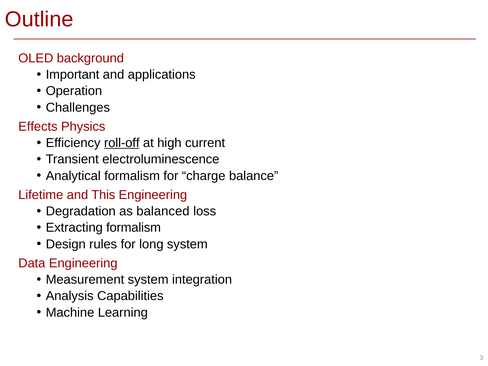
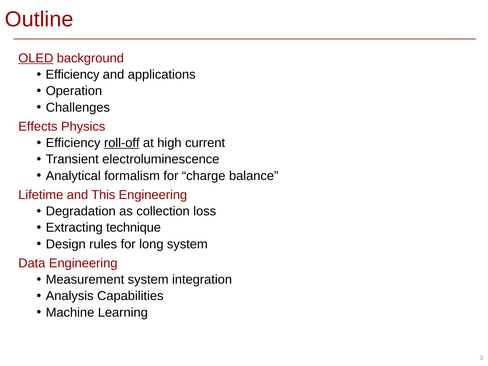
OLED underline: none -> present (36, 58)
Important: Important -> Efficiency (73, 75)
balanced: balanced -> collection (163, 211)
Extracting formalism: formalism -> technique (134, 228)
